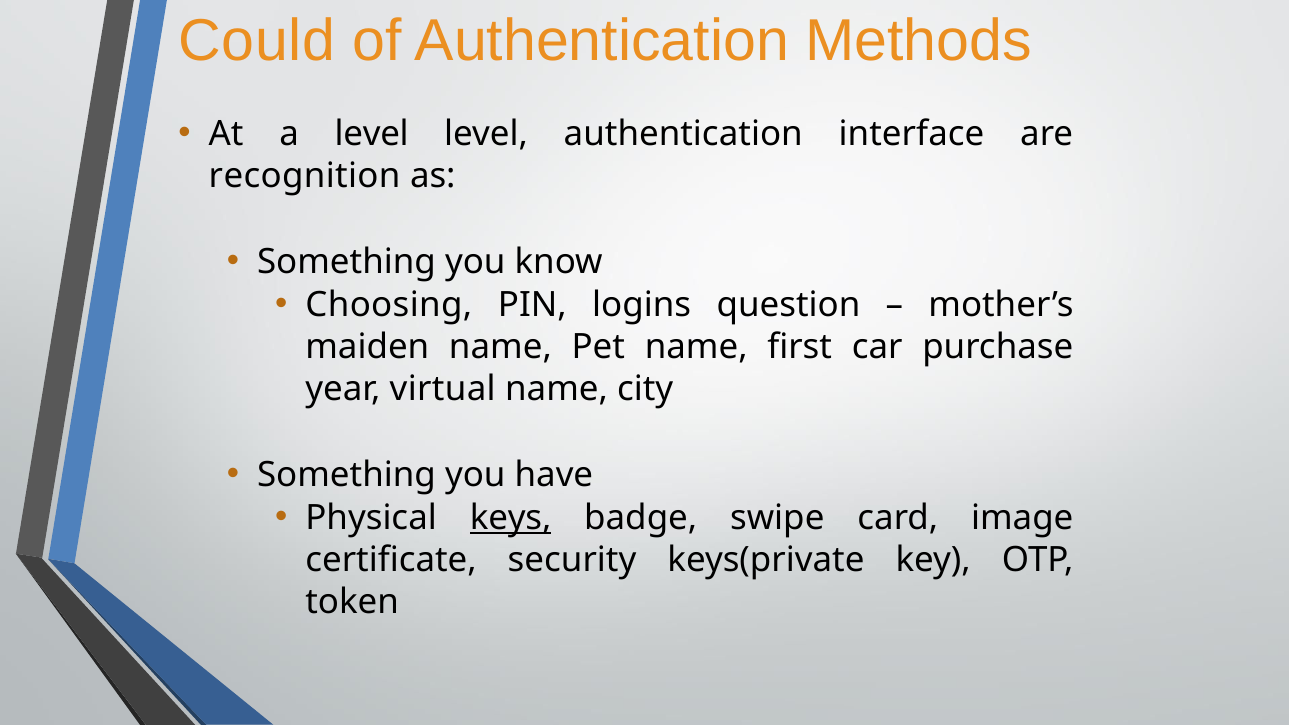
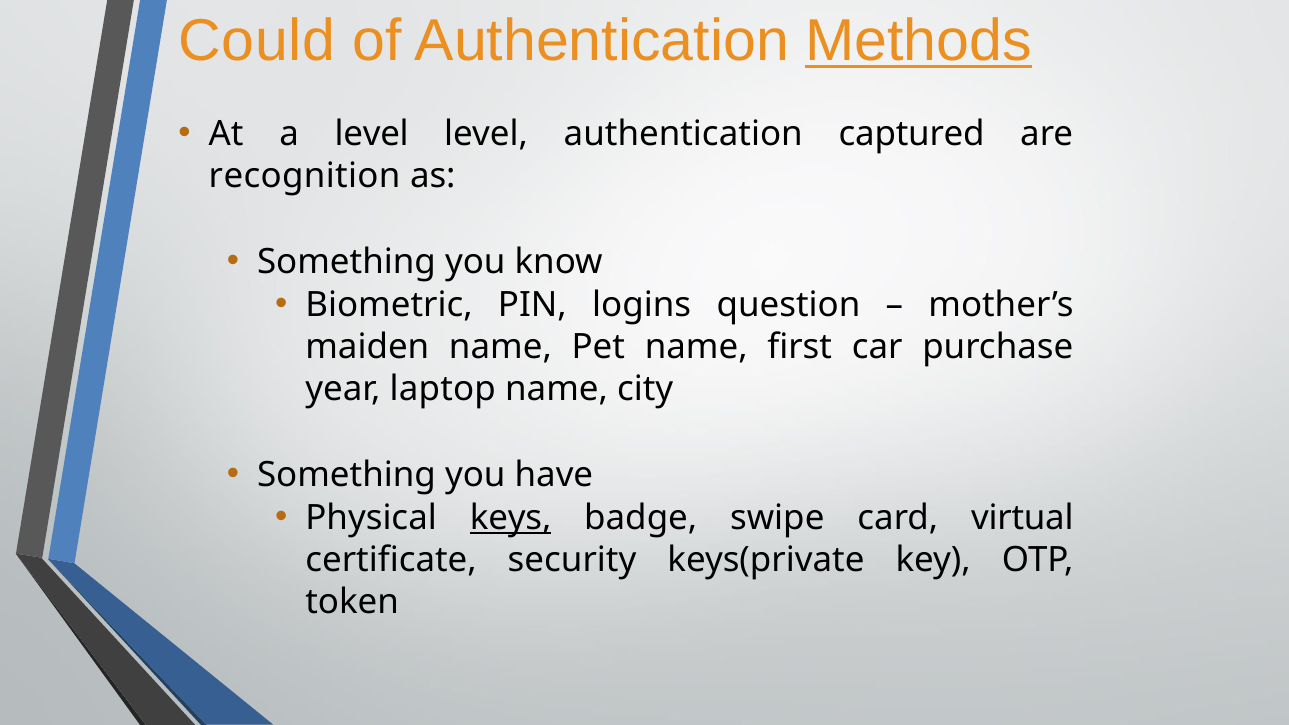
Methods underline: none -> present (918, 41)
interface: interface -> captured (912, 134)
Choosing: Choosing -> Biometric (389, 305)
virtual: virtual -> laptop (443, 389)
image: image -> virtual (1022, 518)
